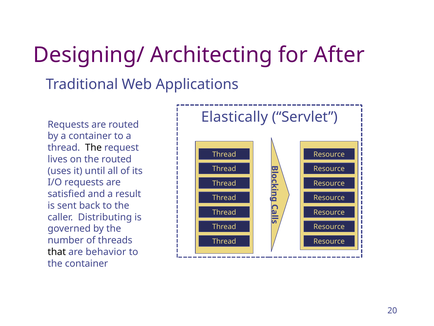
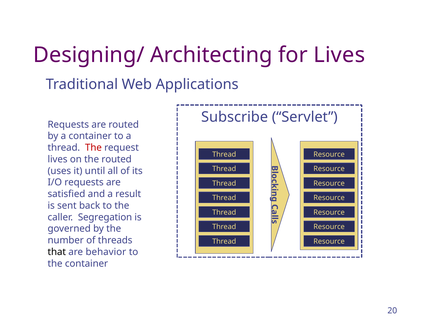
for After: After -> Lives (339, 55)
Elastically: Elastically -> Subscribe (235, 117)
The colour: black -> red (93, 147)
Distributing: Distributing -> Segregation (105, 217)
